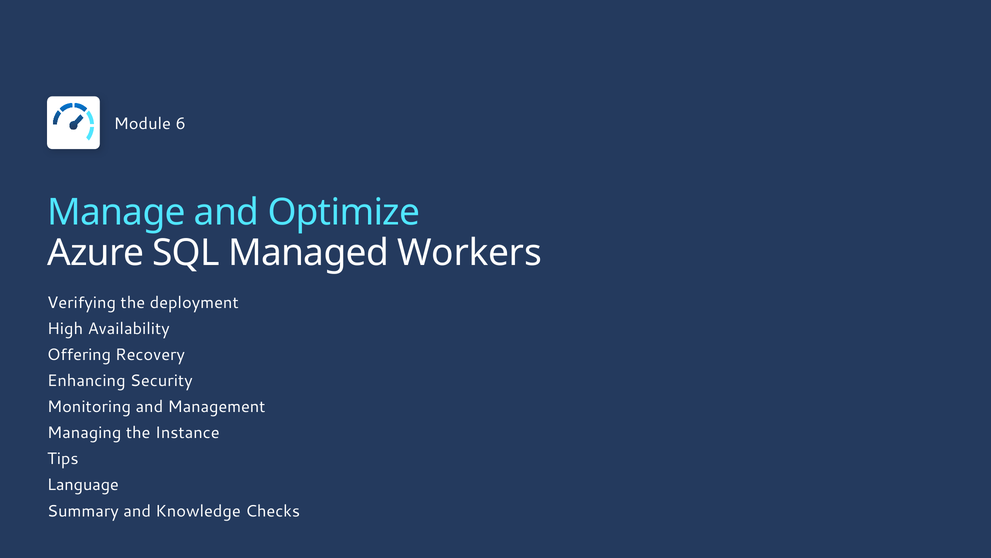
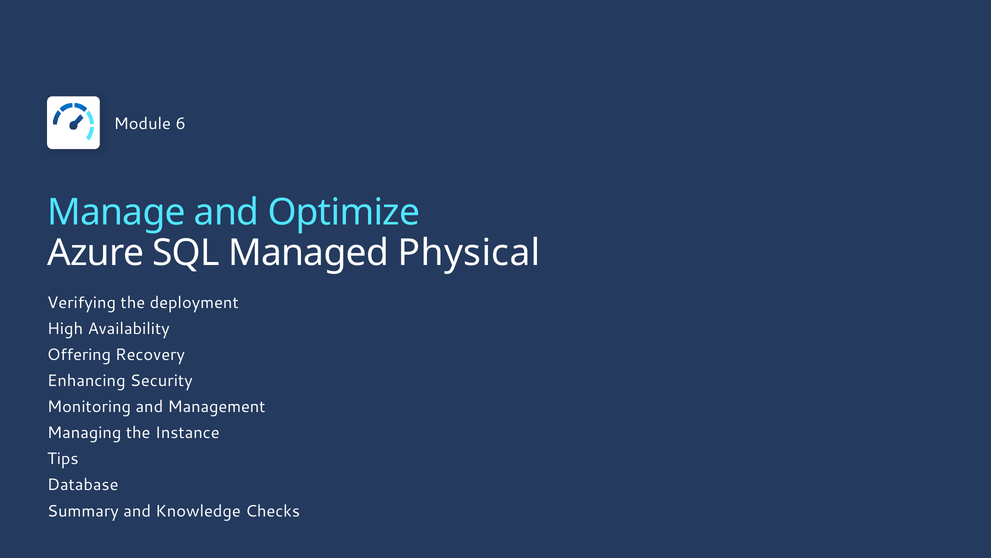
Workers: Workers -> Physical (469, 252)
Language: Language -> Database (83, 485)
